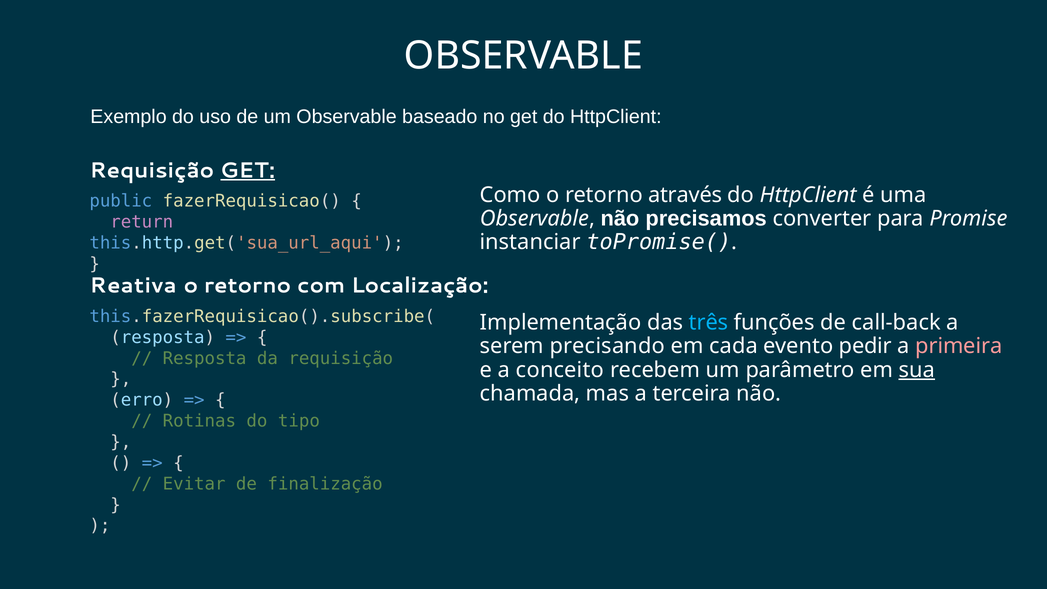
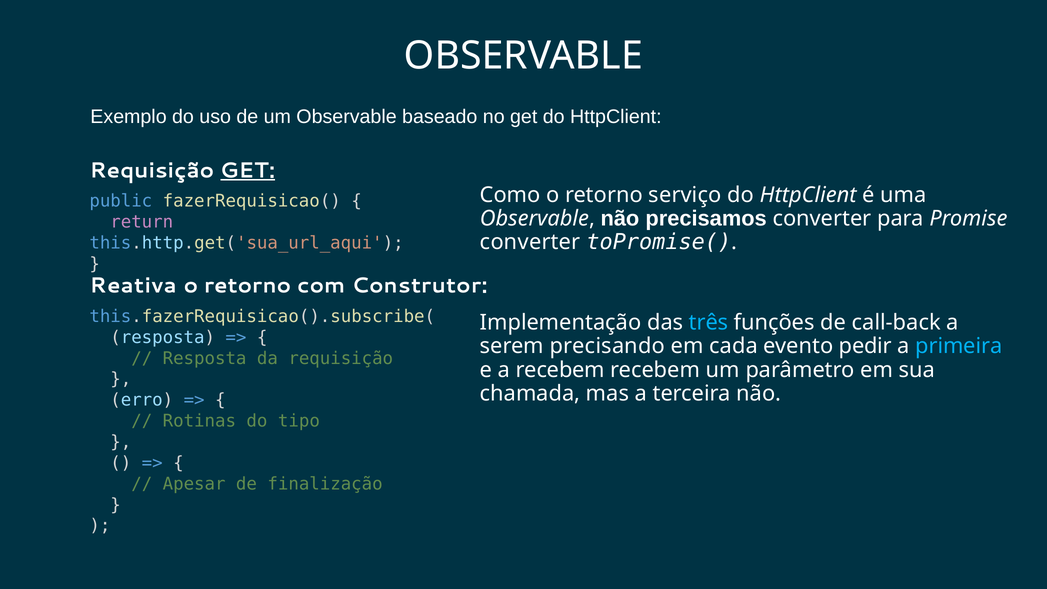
através: através -> serviço (685, 195)
instanciar: instanciar -> converter (530, 242)
Localização: Localização -> Construtor (420, 285)
primeira colour: pink -> light blue (959, 346)
a conceito: conceito -> recebem (560, 370)
sua underline: present -> none (917, 370)
Evitar: Evitar -> Apesar (194, 484)
